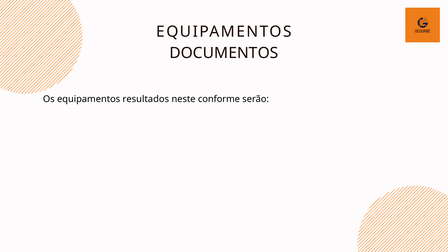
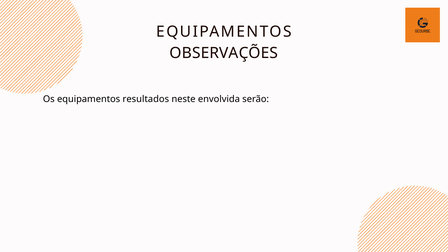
DOCUMENTOS: DOCUMENTOS -> OBSERVAÇÕES (224, 53)
conforme: conforme -> envolvida (219, 99)
